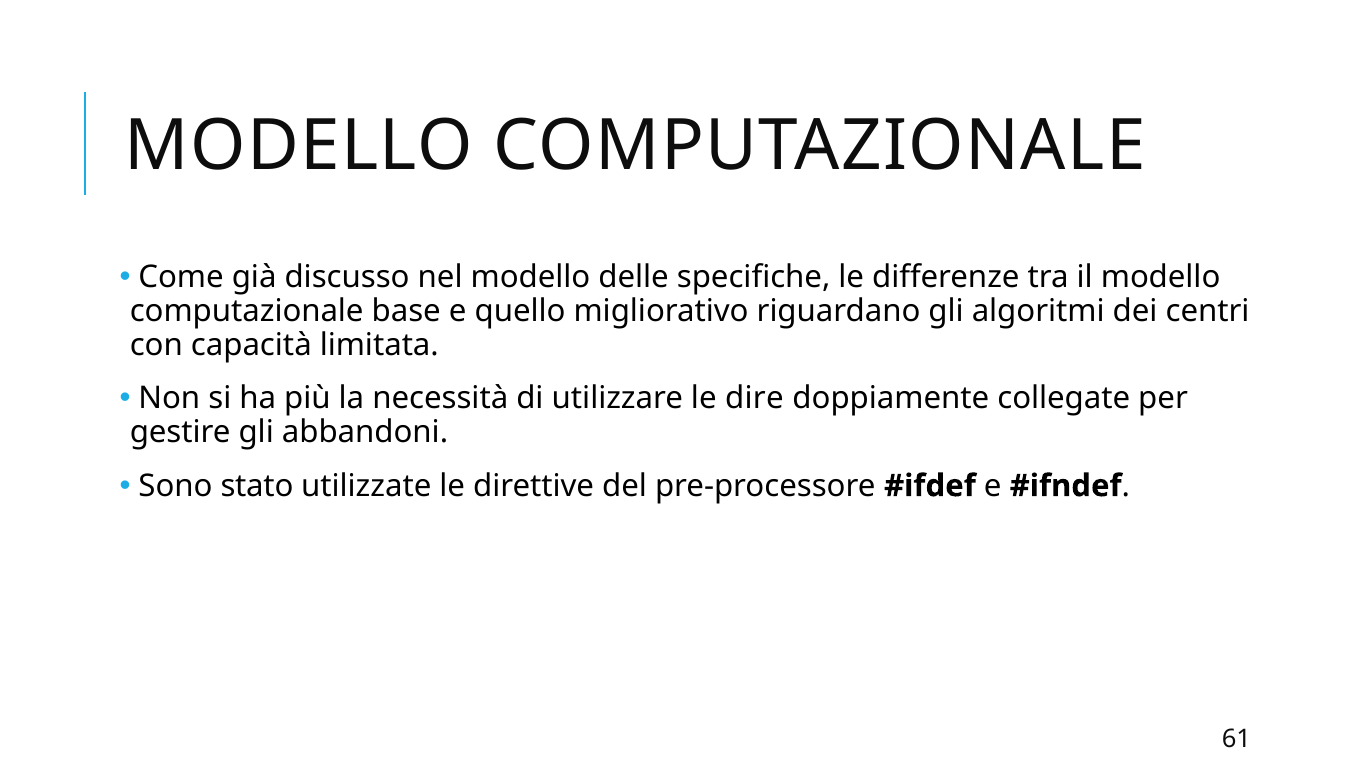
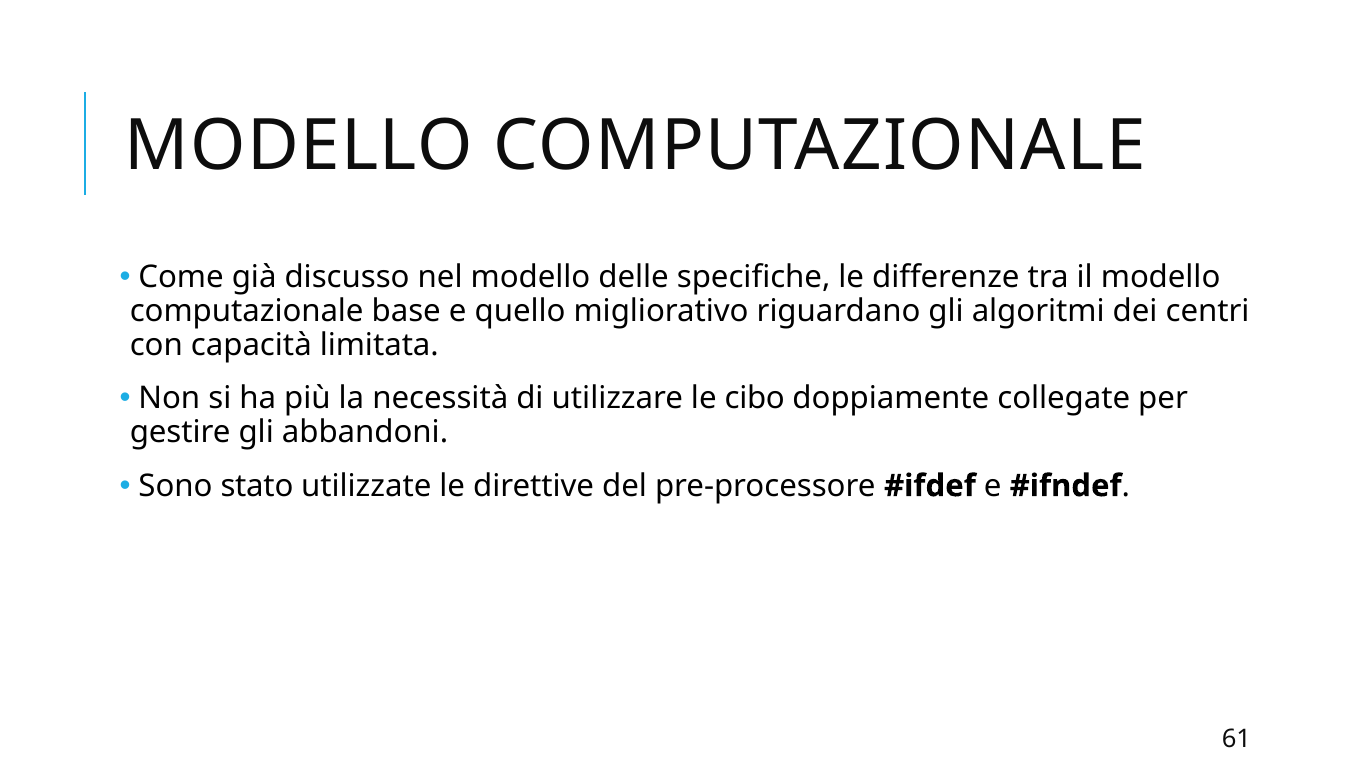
dire: dire -> cibo (755, 398)
